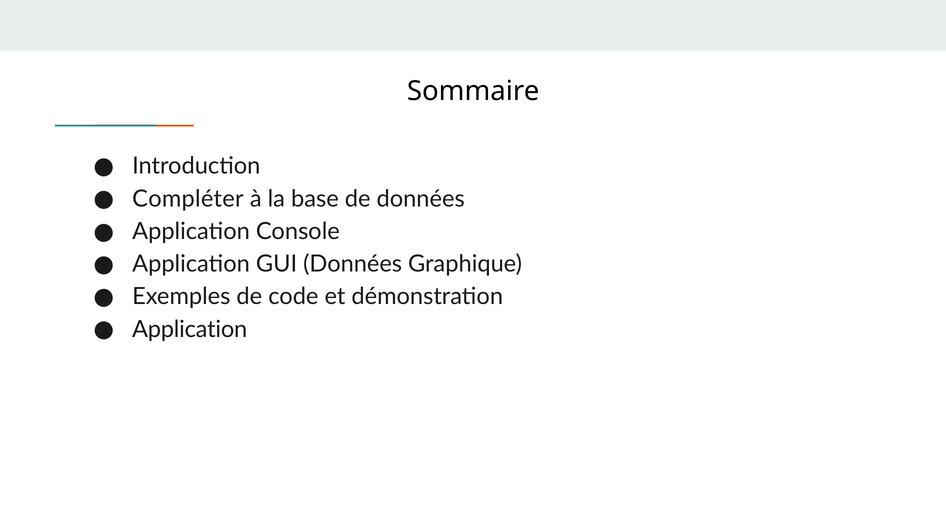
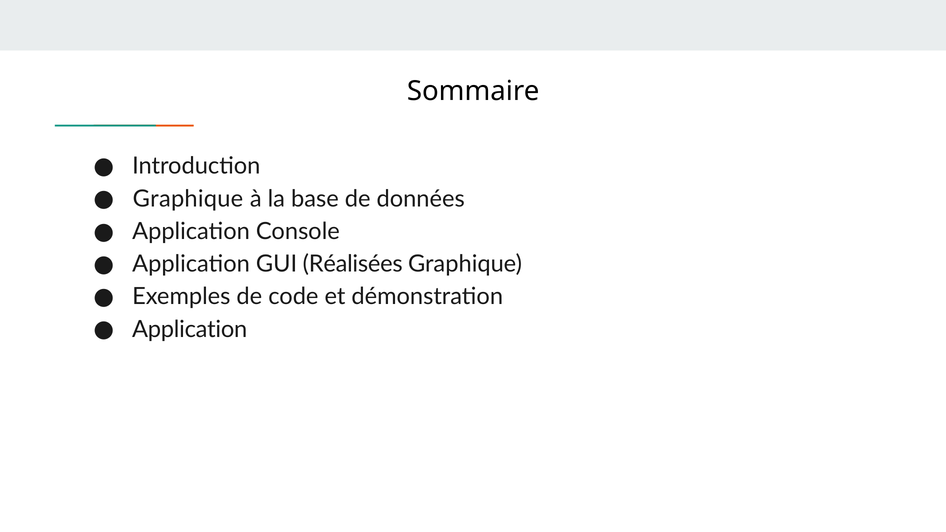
Compléter: Compléter -> Graphique (188, 199)
GUI Données: Données -> Réalisées (353, 264)
